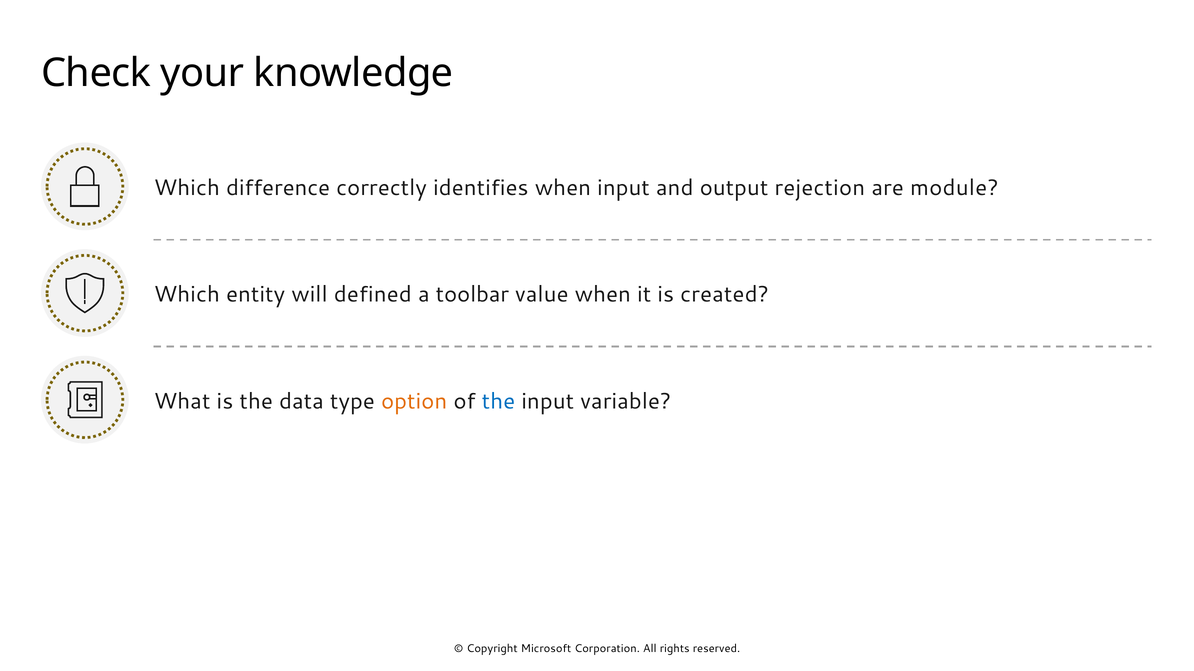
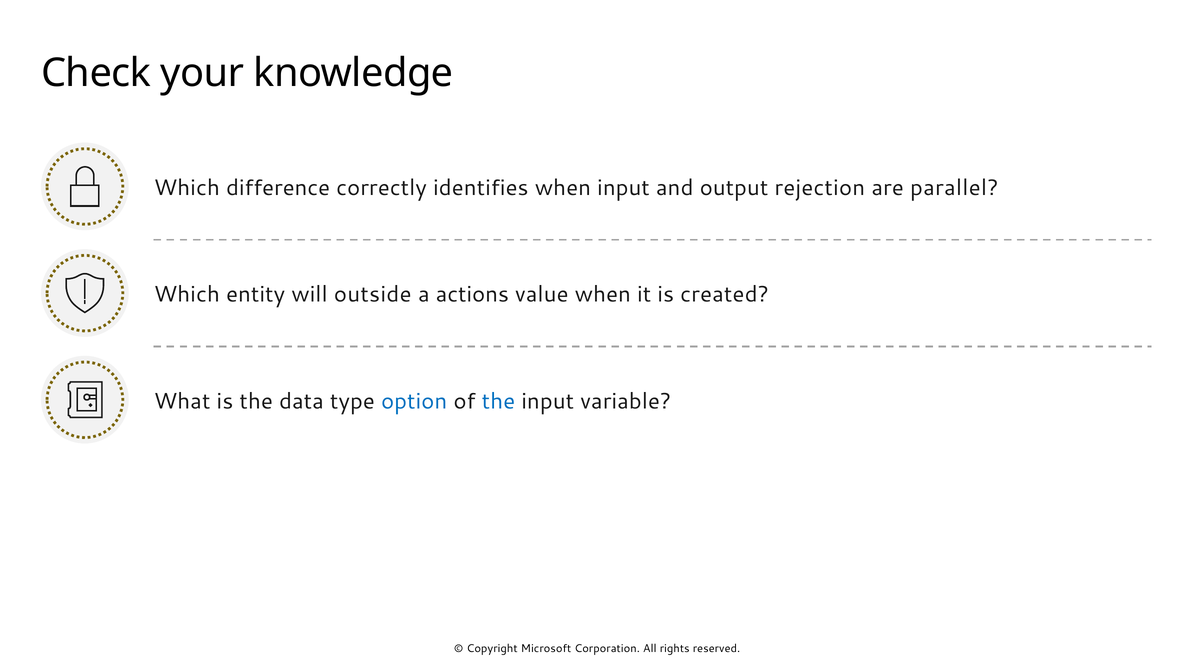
module: module -> parallel (954, 188)
defined: defined -> outside (373, 295)
toolbar: toolbar -> actions (472, 295)
option colour: orange -> blue (414, 402)
